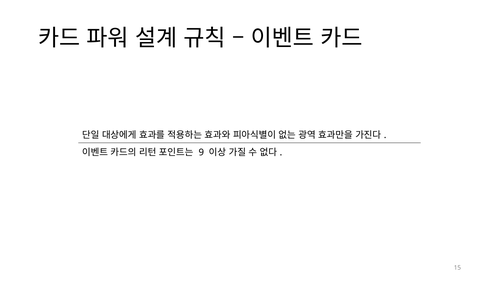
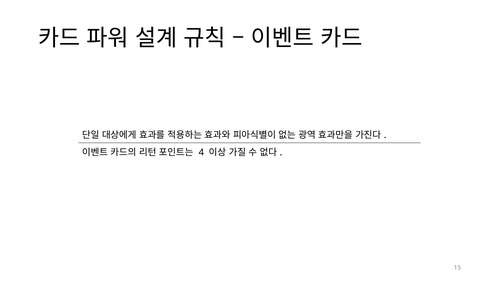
9: 9 -> 4 (201, 152)
